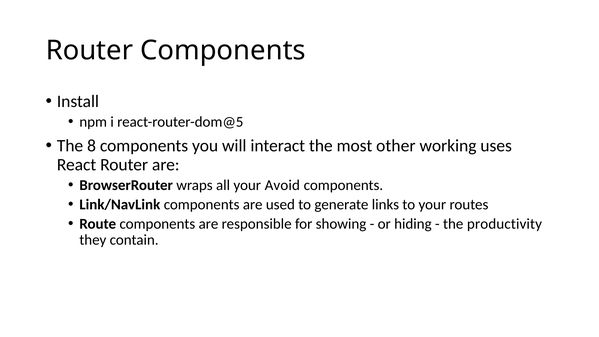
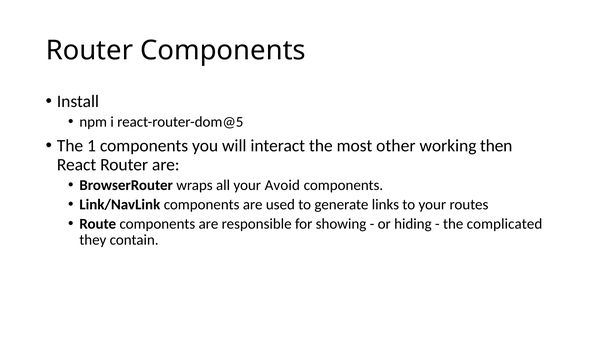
8: 8 -> 1 (92, 146)
uses: uses -> then (496, 146)
productivity: productivity -> complicated (504, 224)
